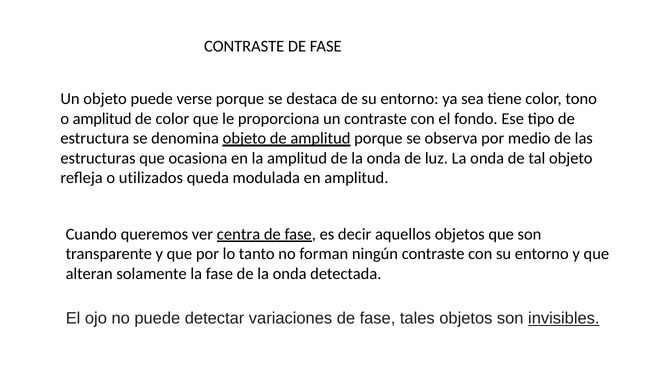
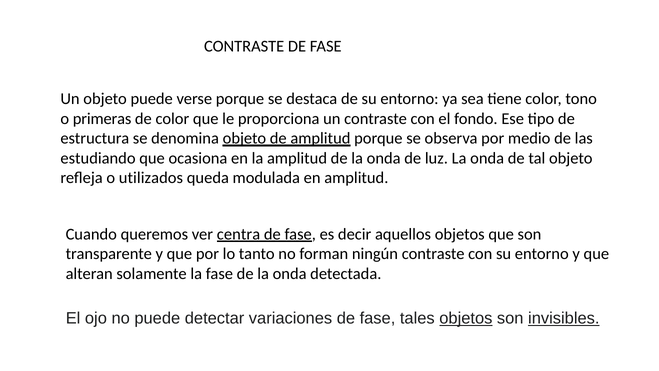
o amplitud: amplitud -> primeras (102, 119)
estructuras: estructuras -> estudiando (98, 158)
objetos underline: none -> present (466, 318)
